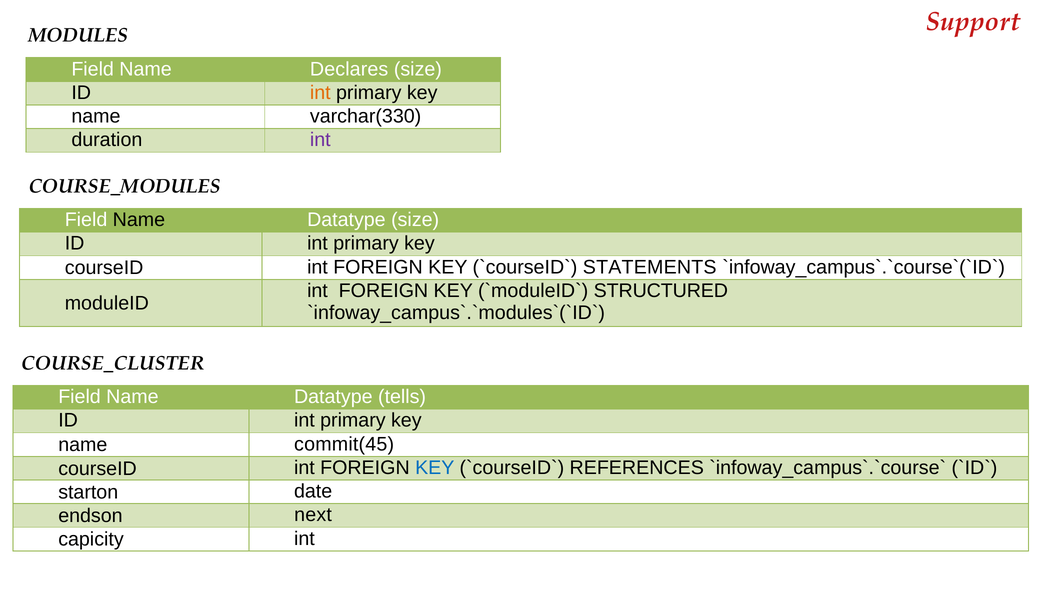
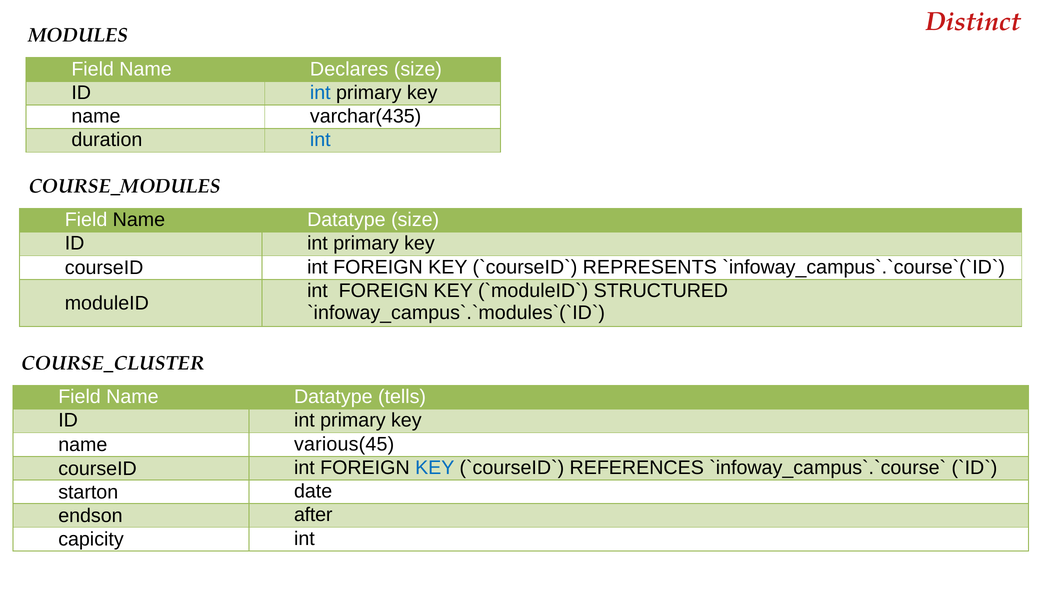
Support: Support -> Distinct (973, 21)
int colour: orange -> blue (320, 93)
varchar(330: varchar(330 -> varchar(435 (366, 116)
int colour: purple -> blue (320, 140)
STATEMENTS: STATEMENTS -> REPRESENTS (650, 267)
commit(45: commit(45 -> various(45 (344, 444)
next: next -> after (313, 515)
